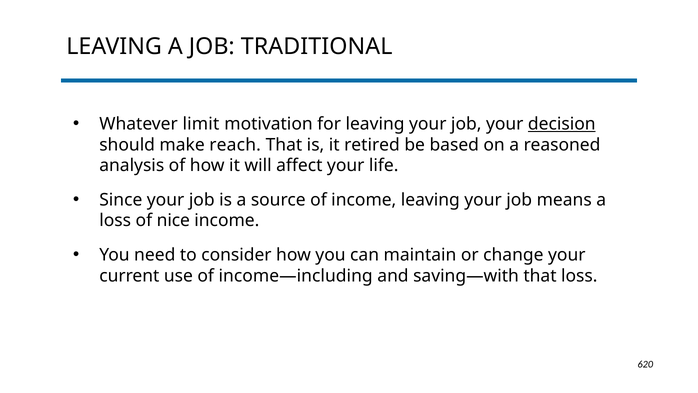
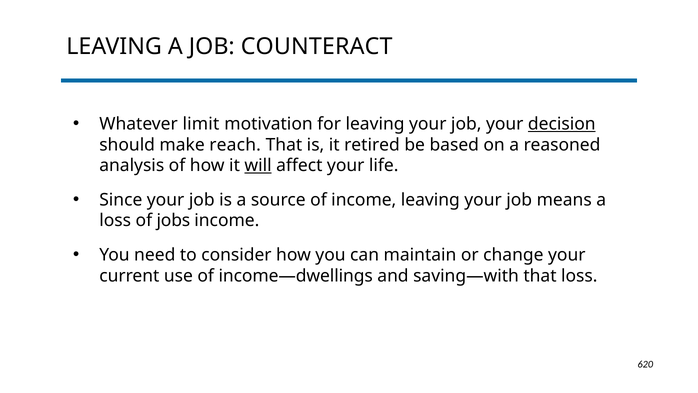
TRADITIONAL: TRADITIONAL -> COUNTERACT (317, 47)
will underline: none -> present (258, 166)
nice: nice -> jobs (173, 221)
income—including: income—including -> income—dwellings (296, 275)
